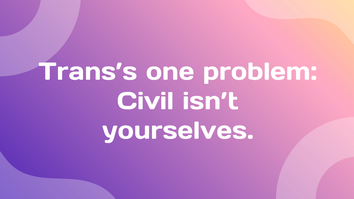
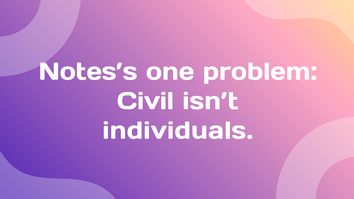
Trans’s: Trans’s -> Notes’s (88, 72)
yourselves: yourselves -> individuals (178, 131)
